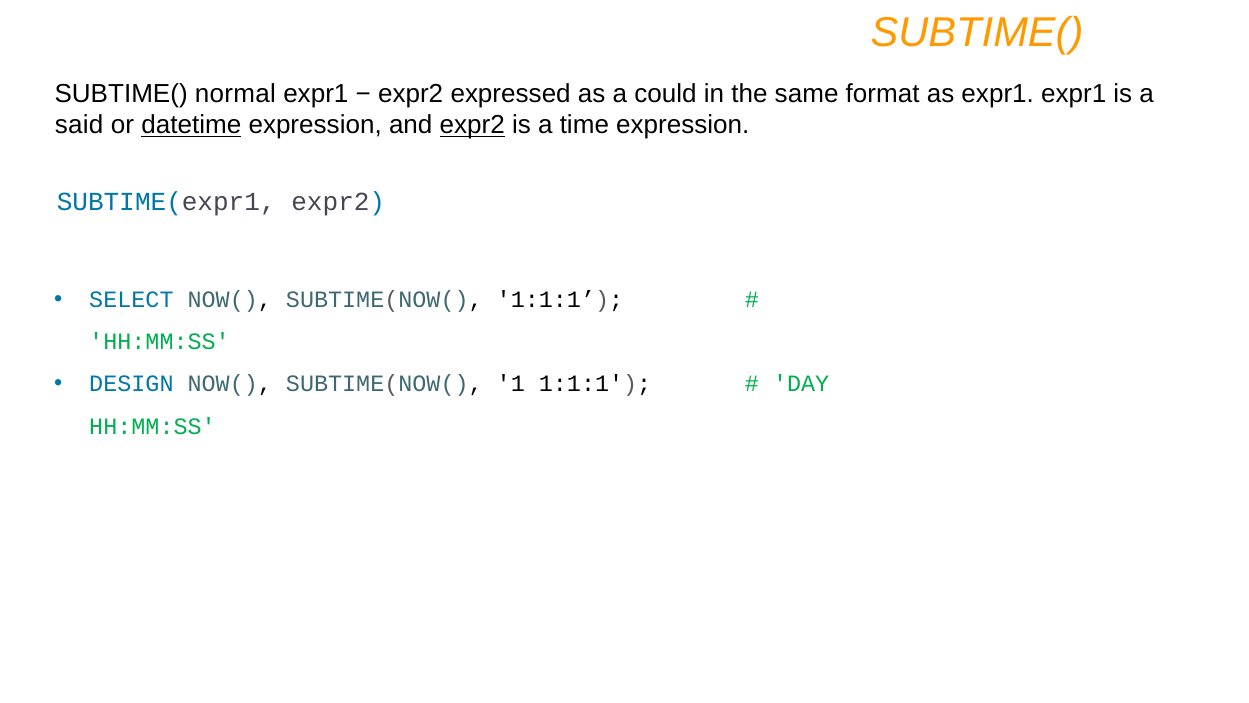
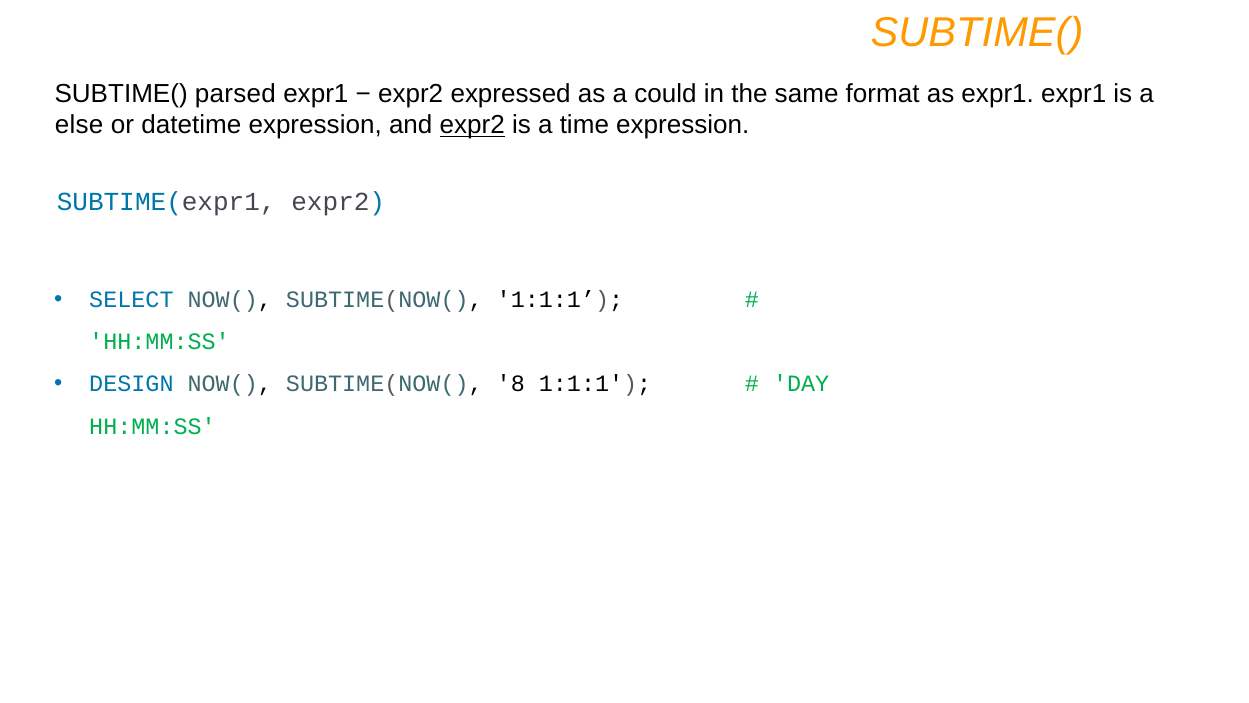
normal: normal -> parsed (235, 94)
said: said -> else (79, 125)
datetime underline: present -> none (191, 125)
1: 1 -> 8 (511, 384)
